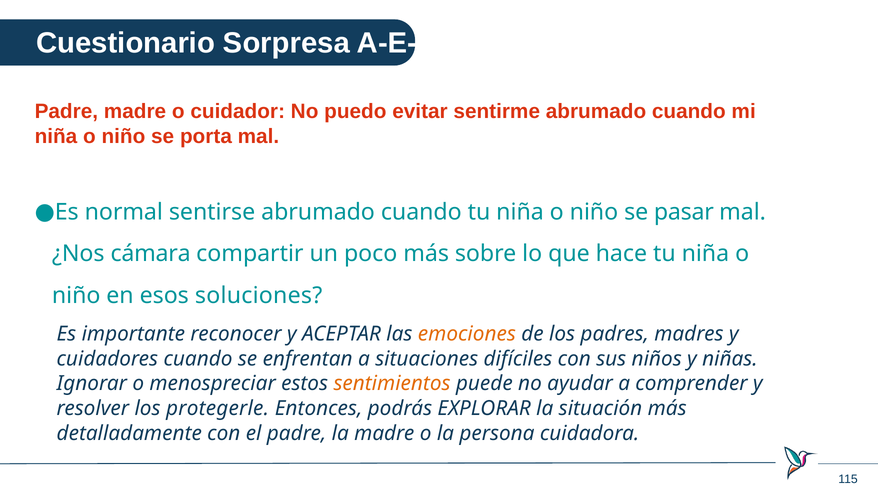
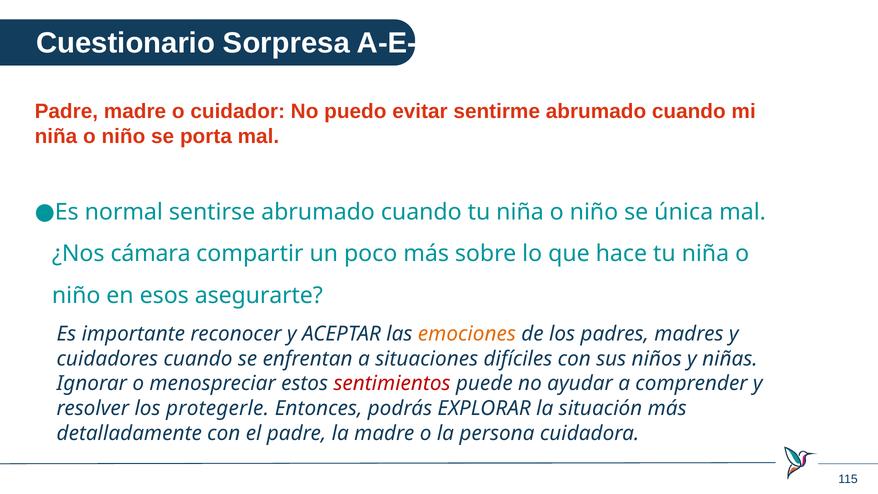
pasar: pasar -> única (684, 212)
soluciones: soluciones -> asegurarte (259, 295)
sentimientos colour: orange -> red (392, 383)
